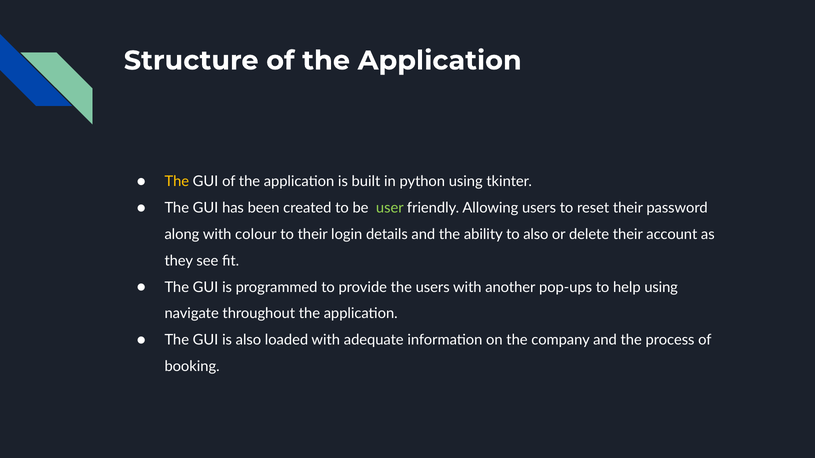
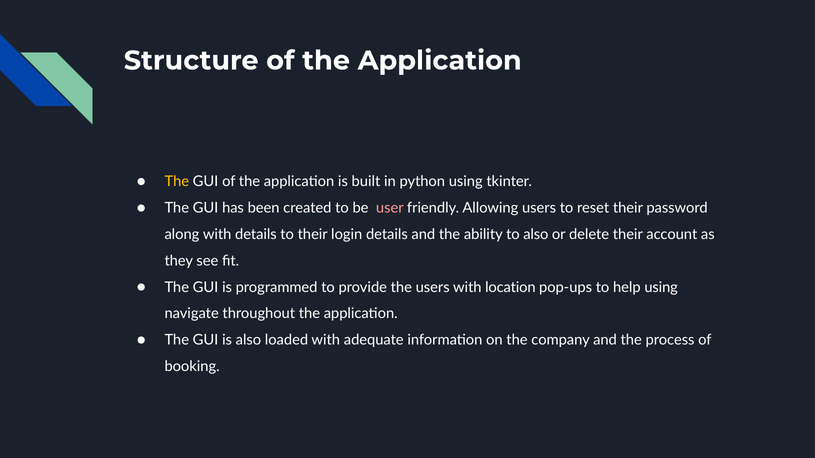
user colour: light green -> pink (390, 208)
with colour: colour -> details (256, 235)
another: another -> location (510, 287)
